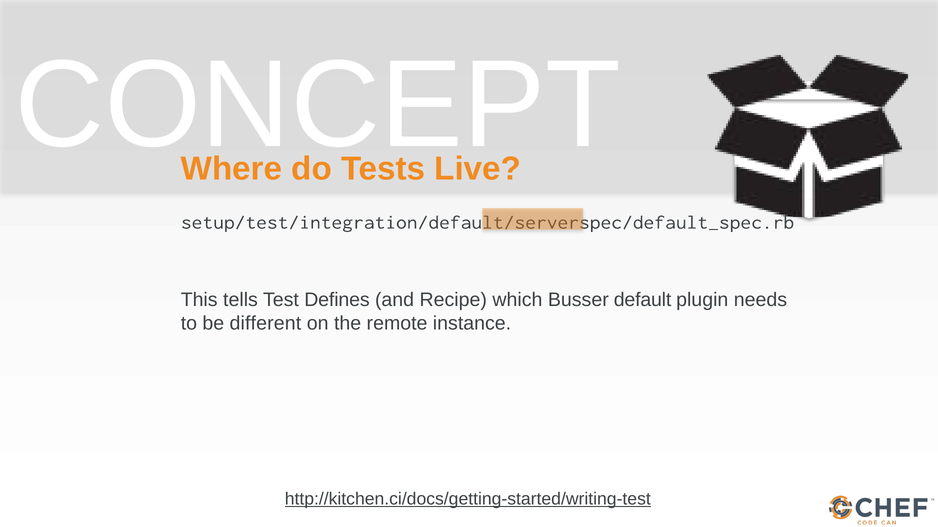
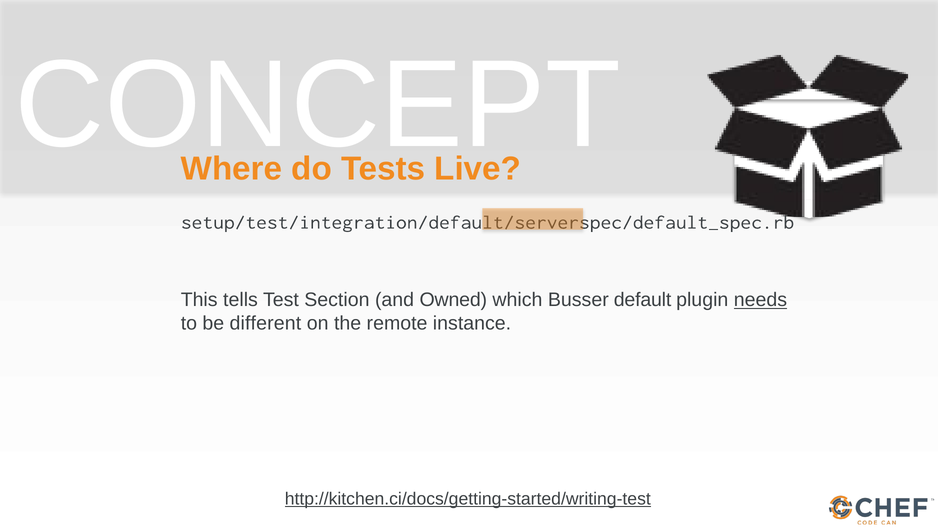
Defines: Defines -> Section (337, 300)
Recipe: Recipe -> Owned (453, 300)
needs underline: none -> present (760, 300)
